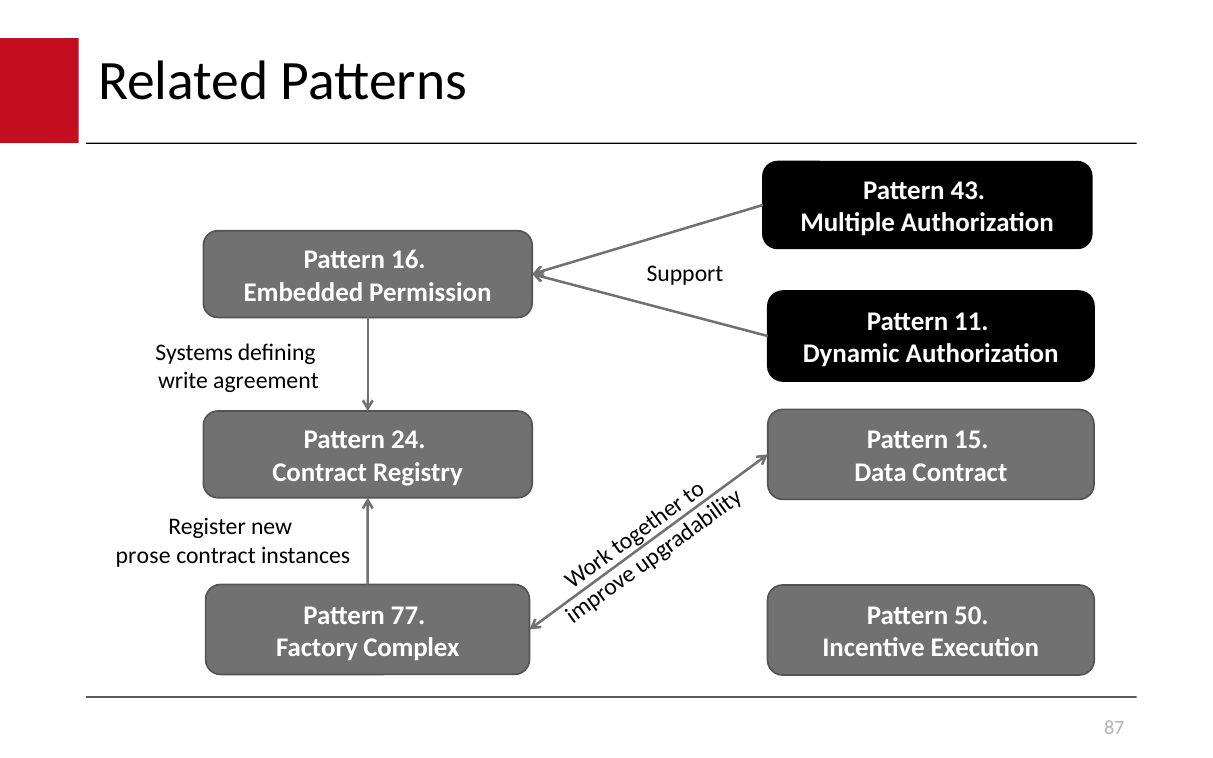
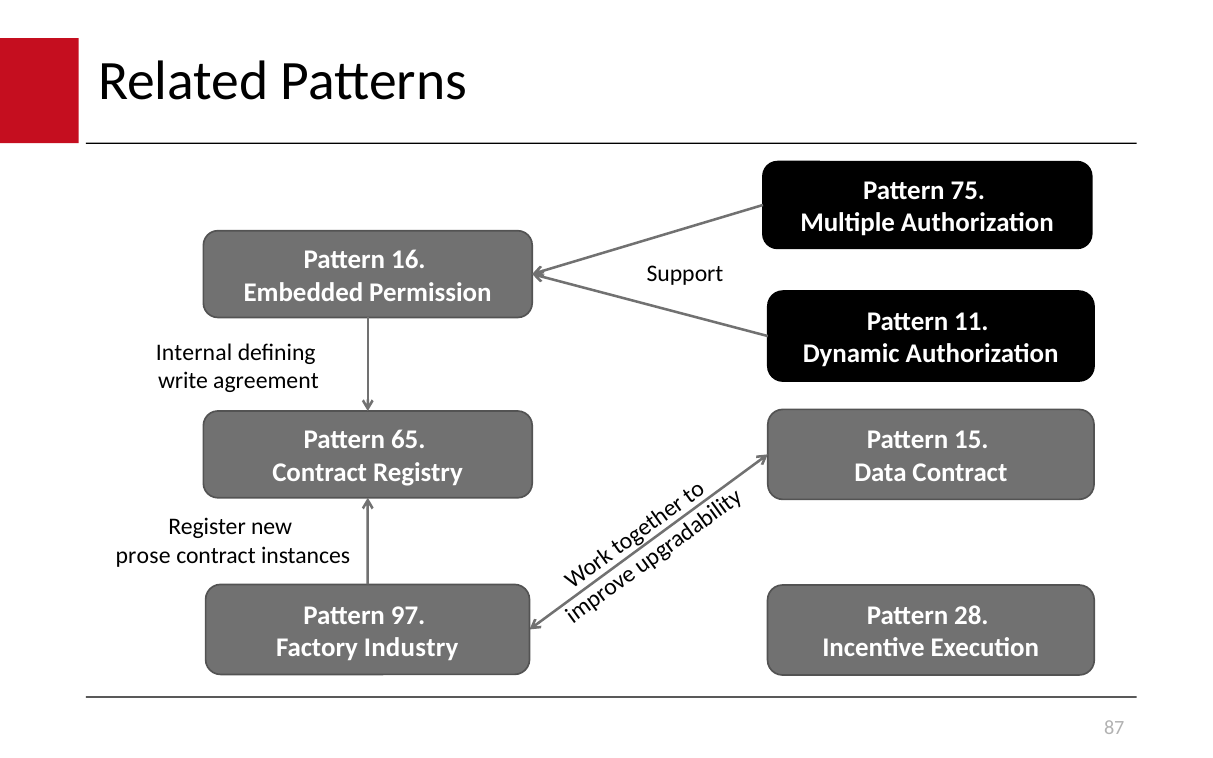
43: 43 -> 75 (968, 191)
Systems: Systems -> Internal (194, 353)
24: 24 -> 65 (408, 440)
77: 77 -> 97 (408, 615)
50: 50 -> 28 (971, 616)
Complex: Complex -> Industry (411, 648)
